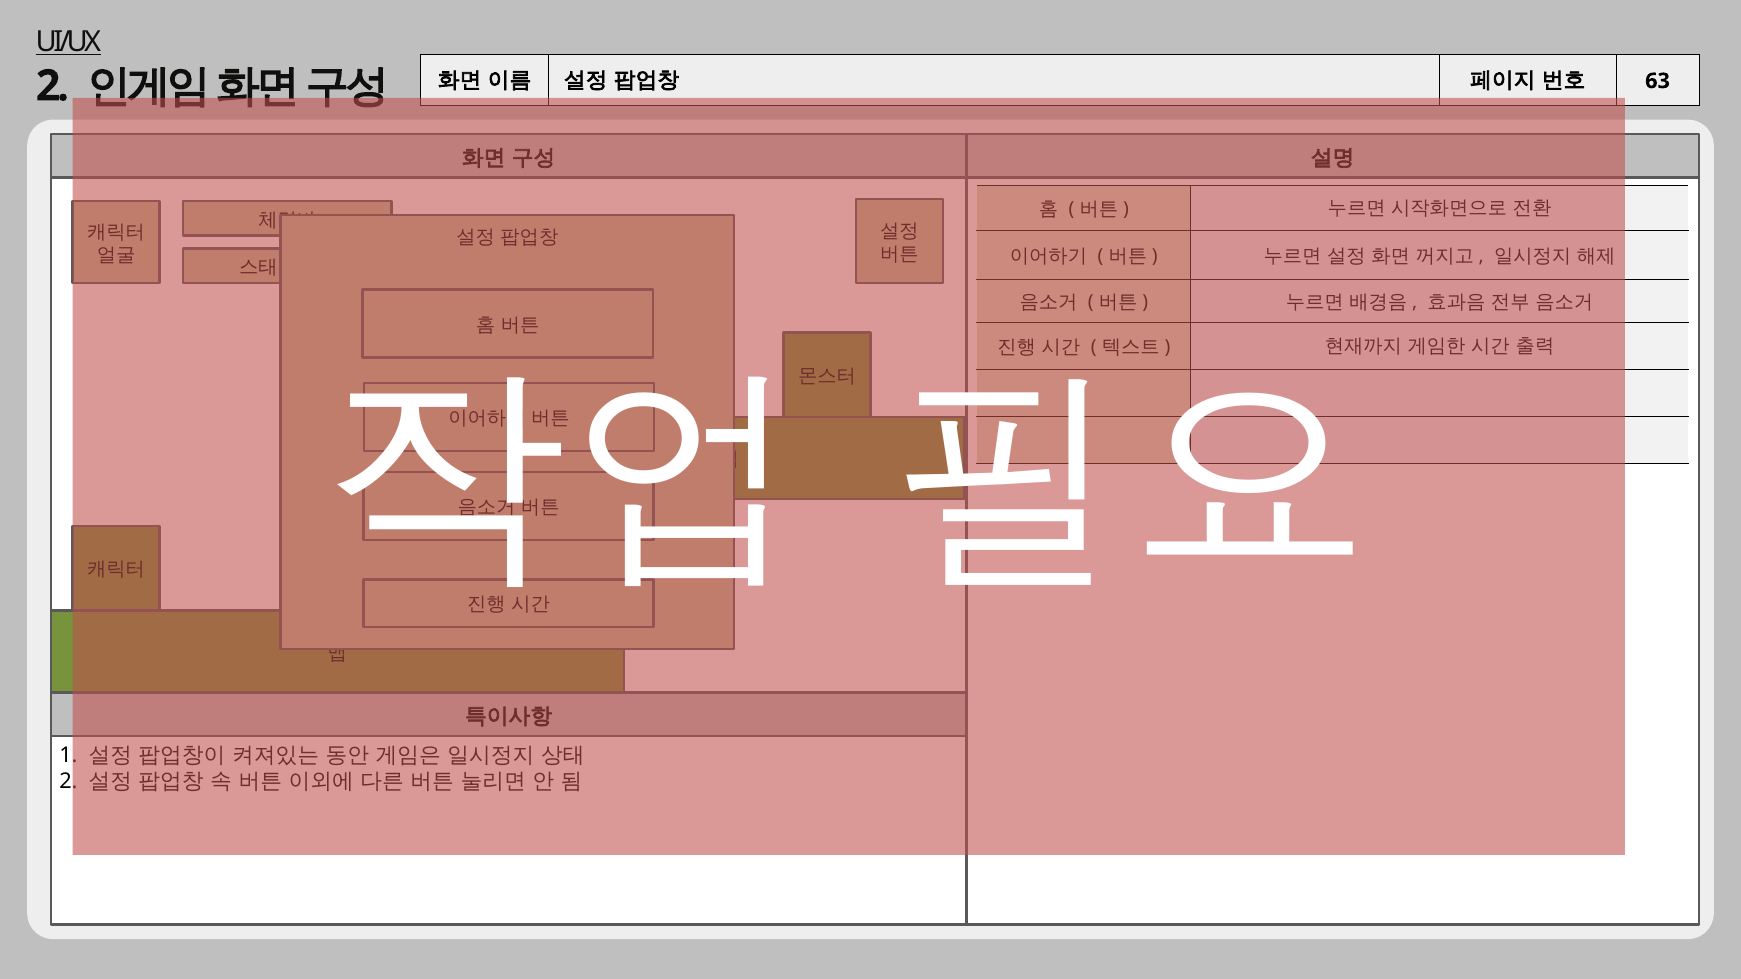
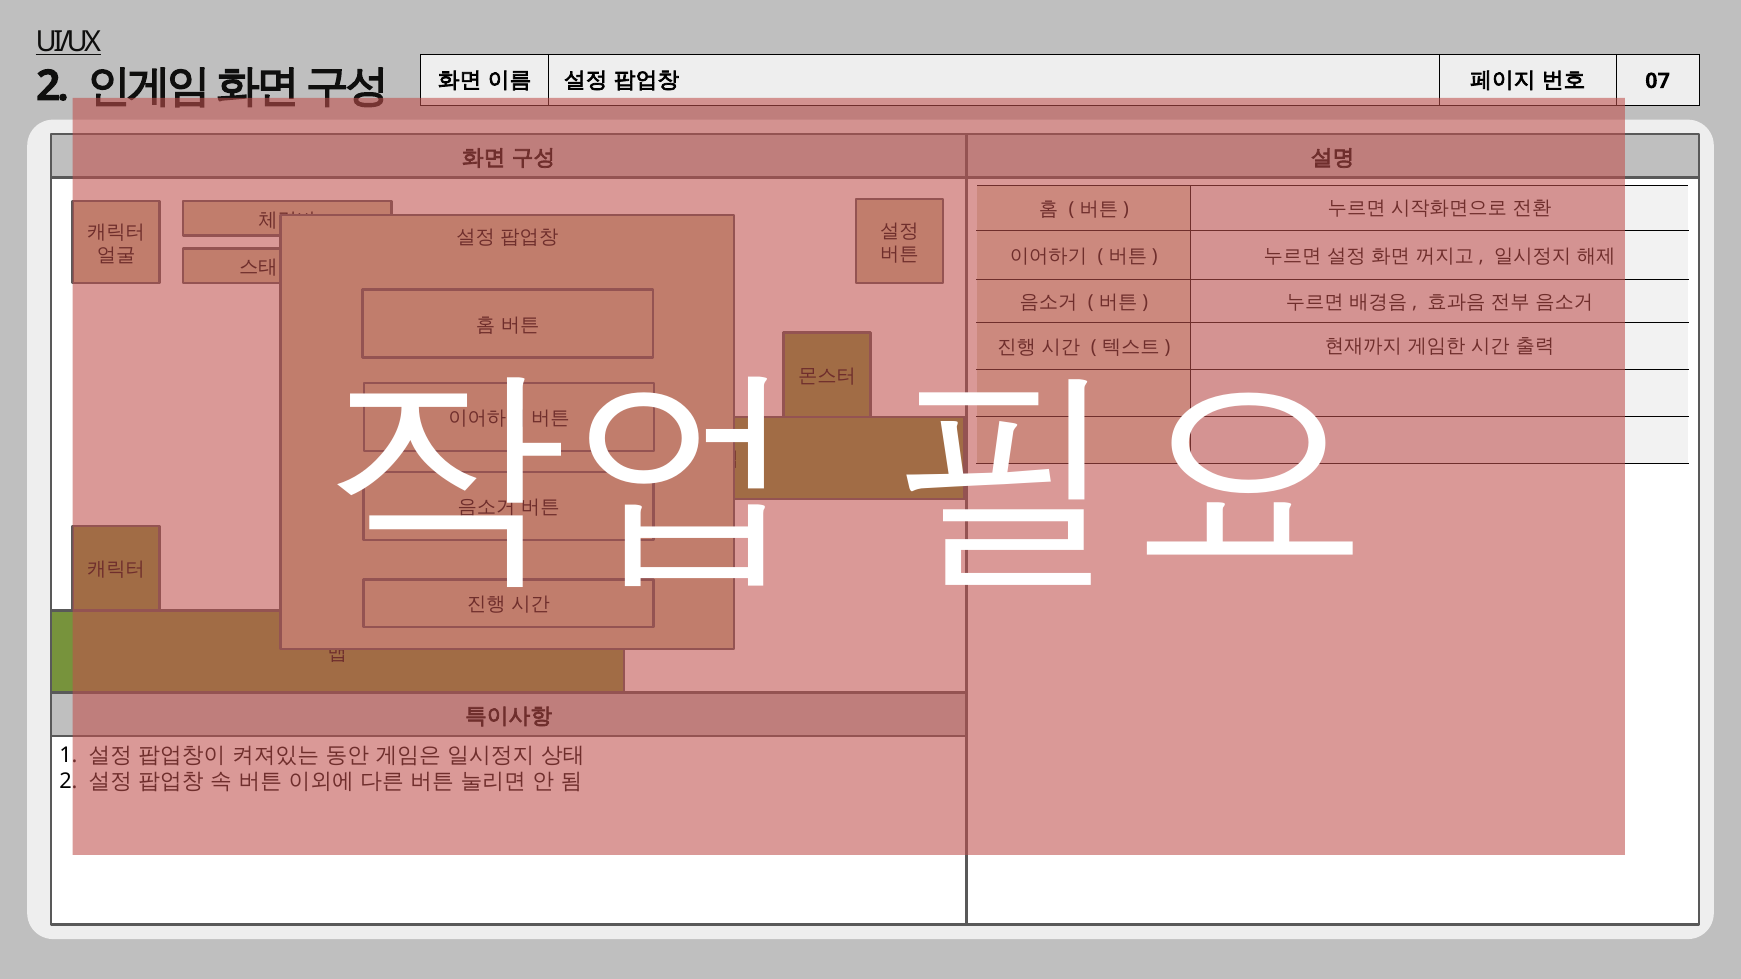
63: 63 -> 07 (1658, 81)
